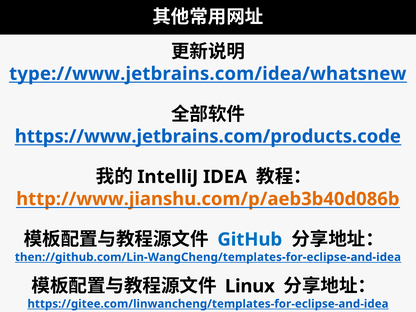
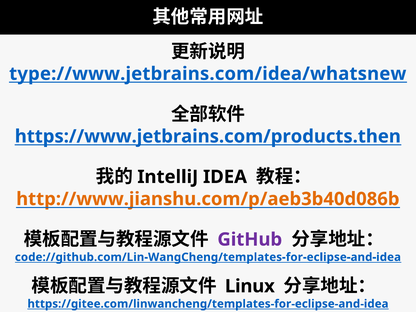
https://www.jetbrains.com/products.code: https://www.jetbrains.com/products.code -> https://www.jetbrains.com/products.then (208, 136)
GitHub colour: blue -> purple (250, 239)
then://github.com/Lin-WangCheng/templates-for-eclipse-and-idea: then://github.com/Lin-WangCheng/templates-for-eclipse-and-idea -> code://github.com/Lin-WangCheng/templates-for-eclipse-and-idea (208, 257)
